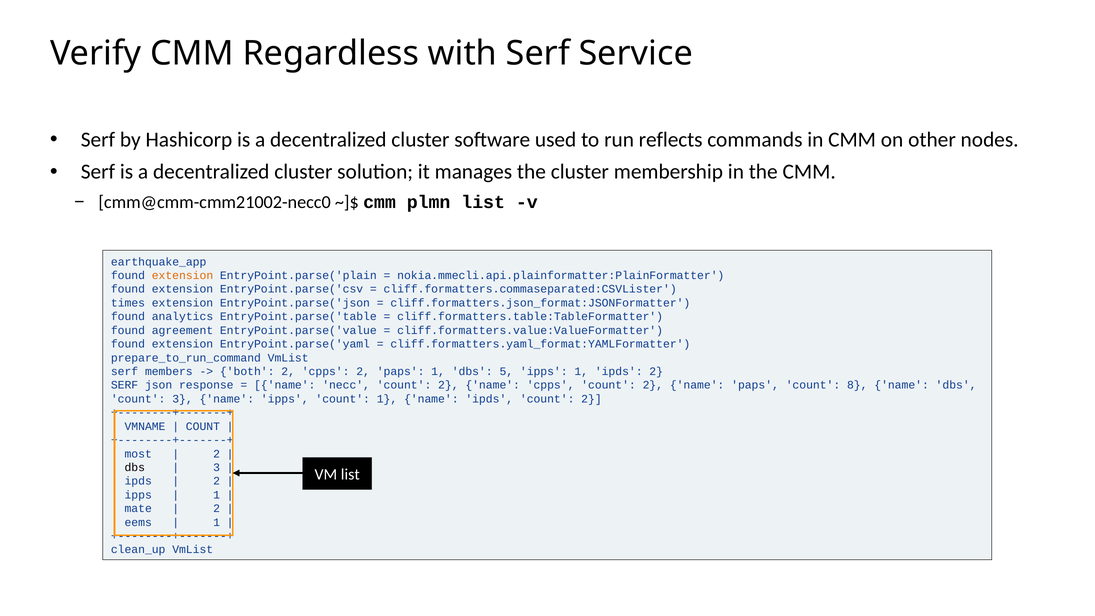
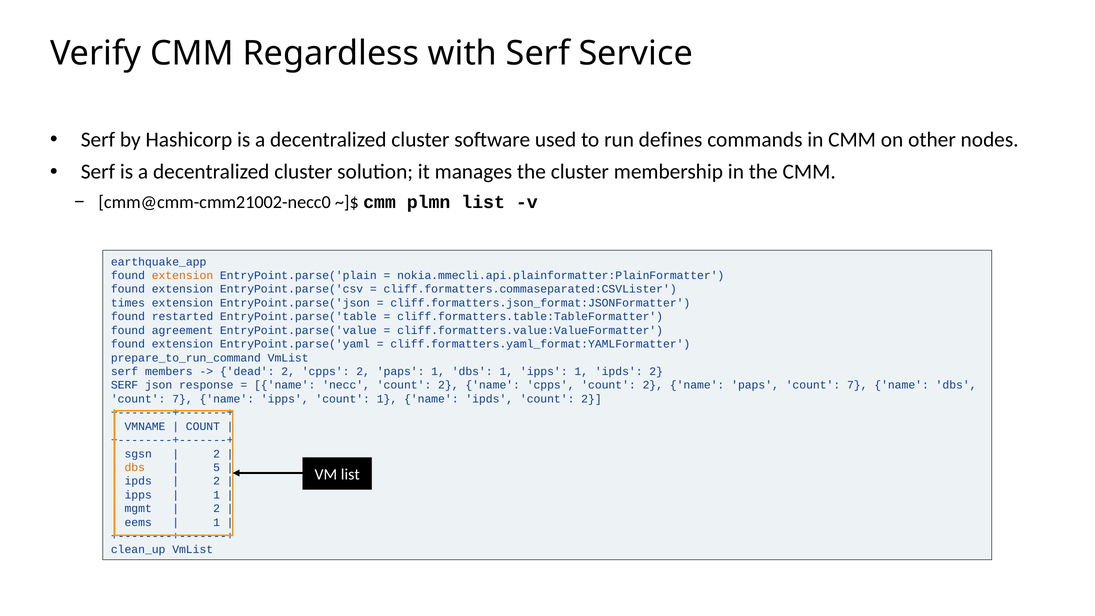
reflects: reflects -> defines (671, 140)
analytics: analytics -> restarted (182, 317)
both: both -> dead (247, 371)
dbs 5: 5 -> 1 (506, 371)
paps count 8: 8 -> 7 (857, 385)
3: 3 -> 7 (183, 399)
most: most -> sgsn (138, 454)
dbs colour: black -> orange (135, 467)
3: 3 -> 5 (217, 467)
mate: mate -> mgmt (138, 509)
